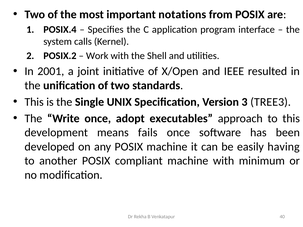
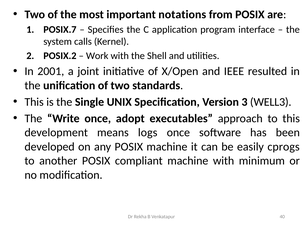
POSIX.4: POSIX.4 -> POSIX.7 (60, 29)
TREE3: TREE3 -> WELL3 (271, 102)
fails: fails -> logs (148, 133)
having: having -> cprogs (284, 147)
